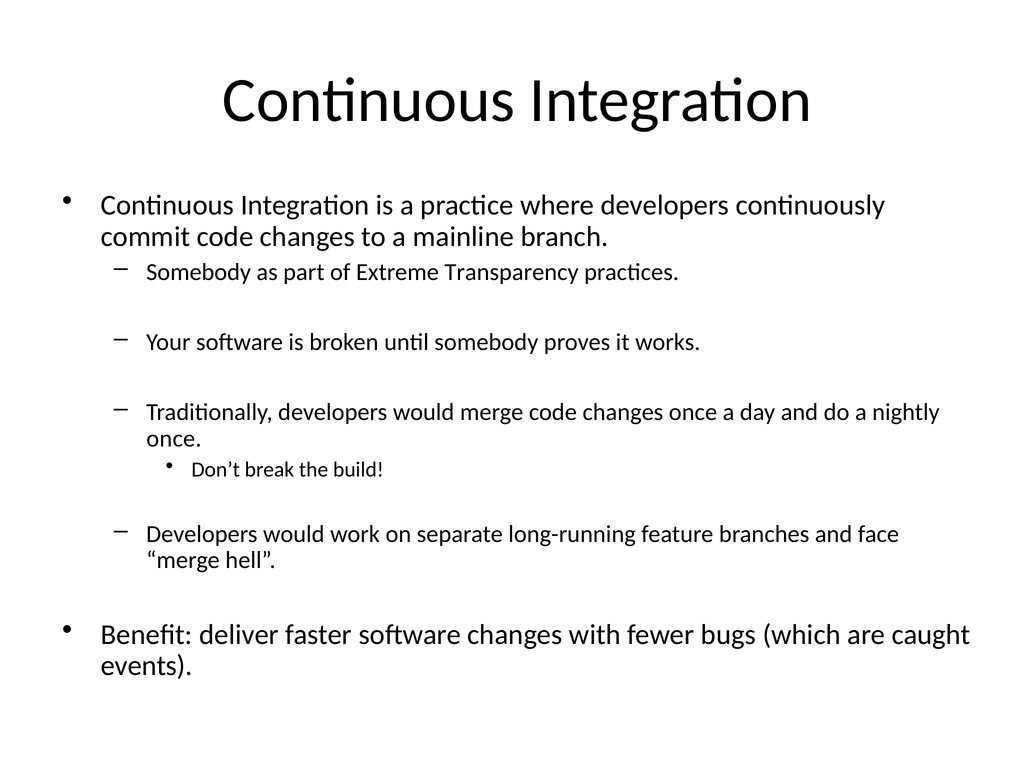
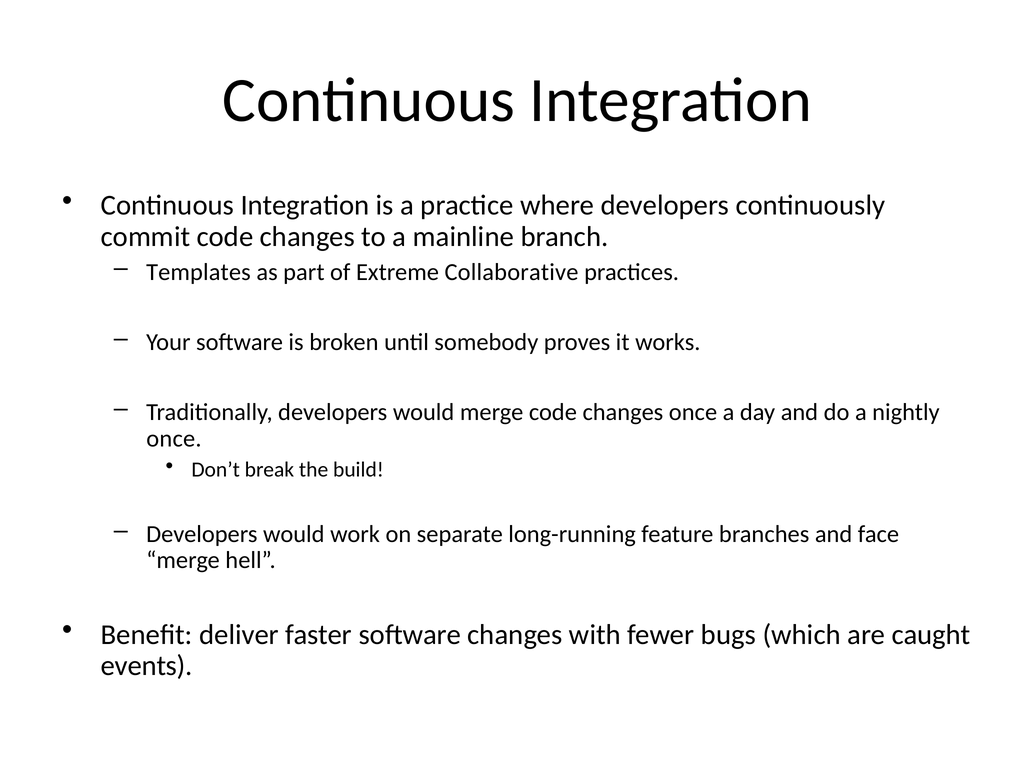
Somebody: Somebody -> Templates (198, 272)
Transparency: Transparency -> Collaborative (511, 272)
